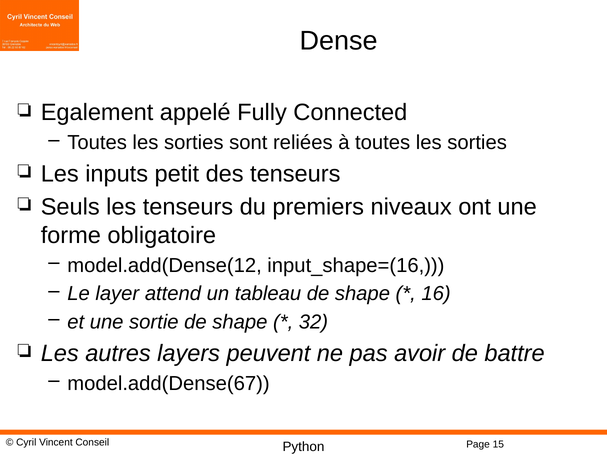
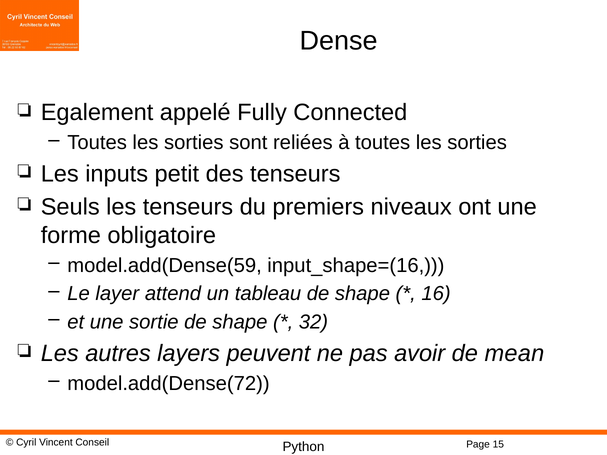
model.add(Dense(12: model.add(Dense(12 -> model.add(Dense(59 (165, 266)
battre: battre -> mean (514, 353)
model.add(Dense(67: model.add(Dense(67 -> model.add(Dense(72 (168, 384)
